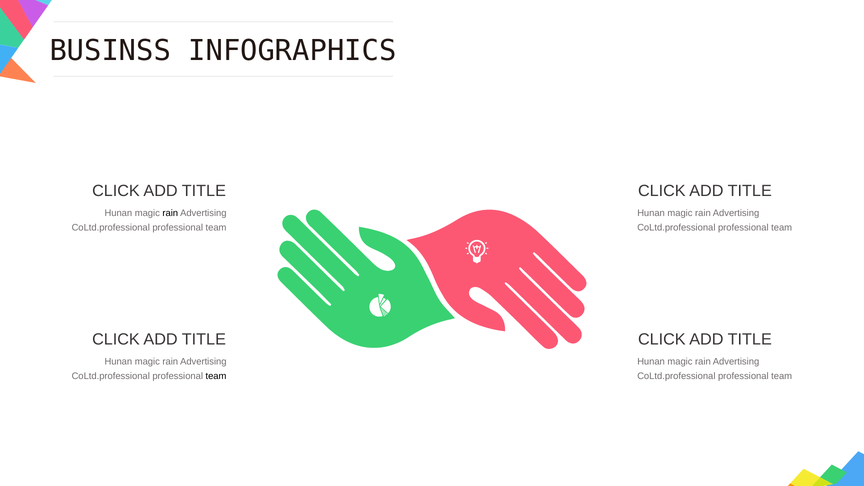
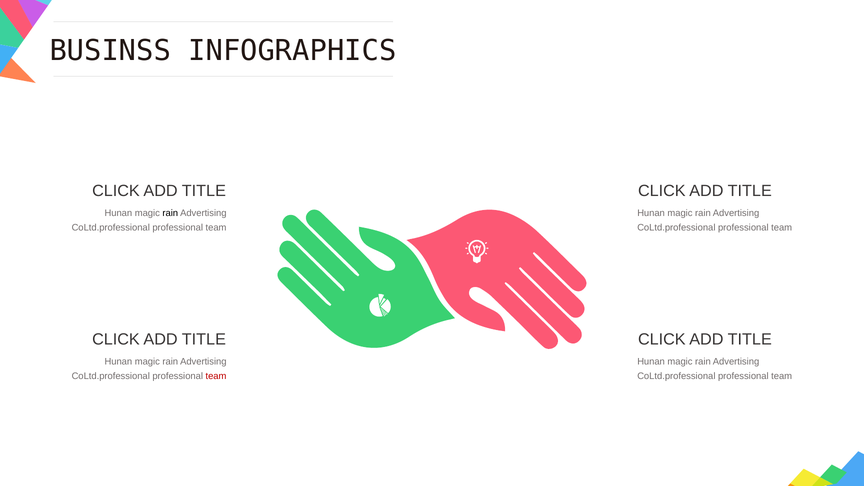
team colour: black -> red (216, 376)
